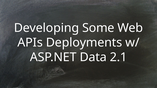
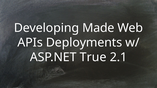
Some: Some -> Made (98, 28)
Data: Data -> True (93, 57)
